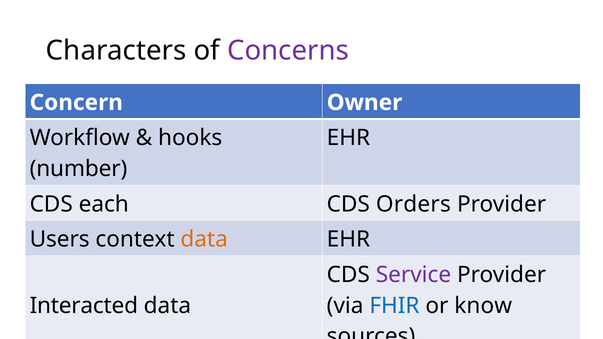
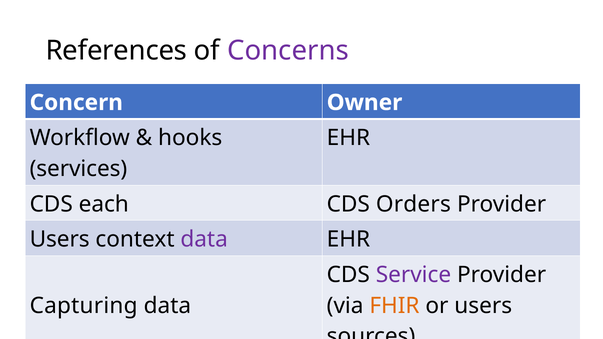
Characters: Characters -> References (116, 51)
number: number -> services (78, 169)
data colour: orange -> purple (204, 240)
Interacted: Interacted -> Capturing (84, 306)
FHIR colour: blue -> orange (394, 306)
or know: know -> users (483, 306)
